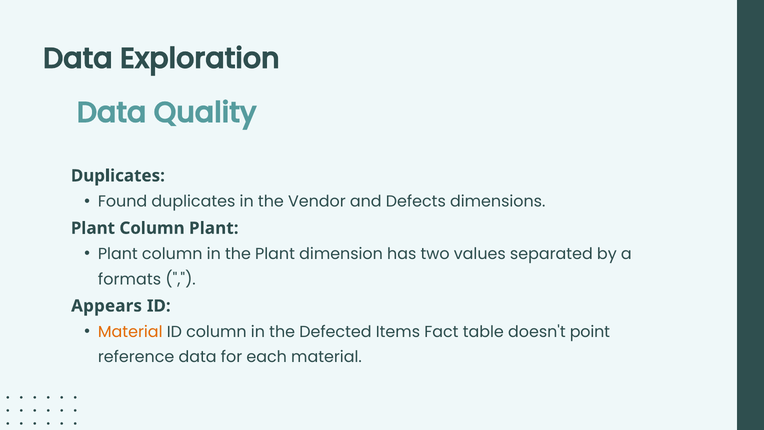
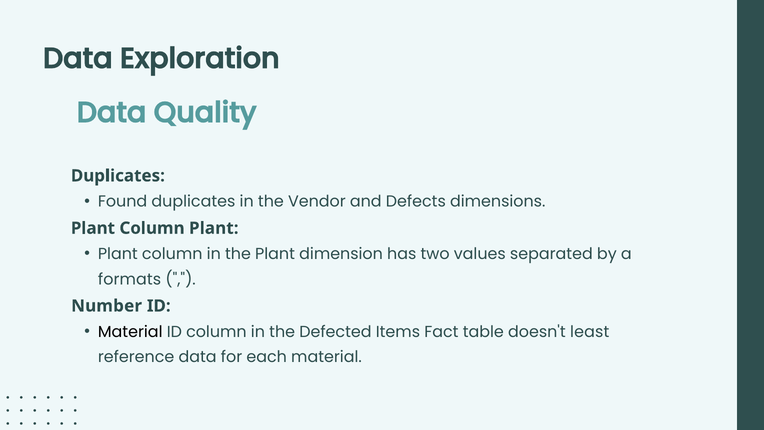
Appears: Appears -> Number (107, 306)
Material colour: orange -> black (130, 332)
point: point -> least (590, 332)
